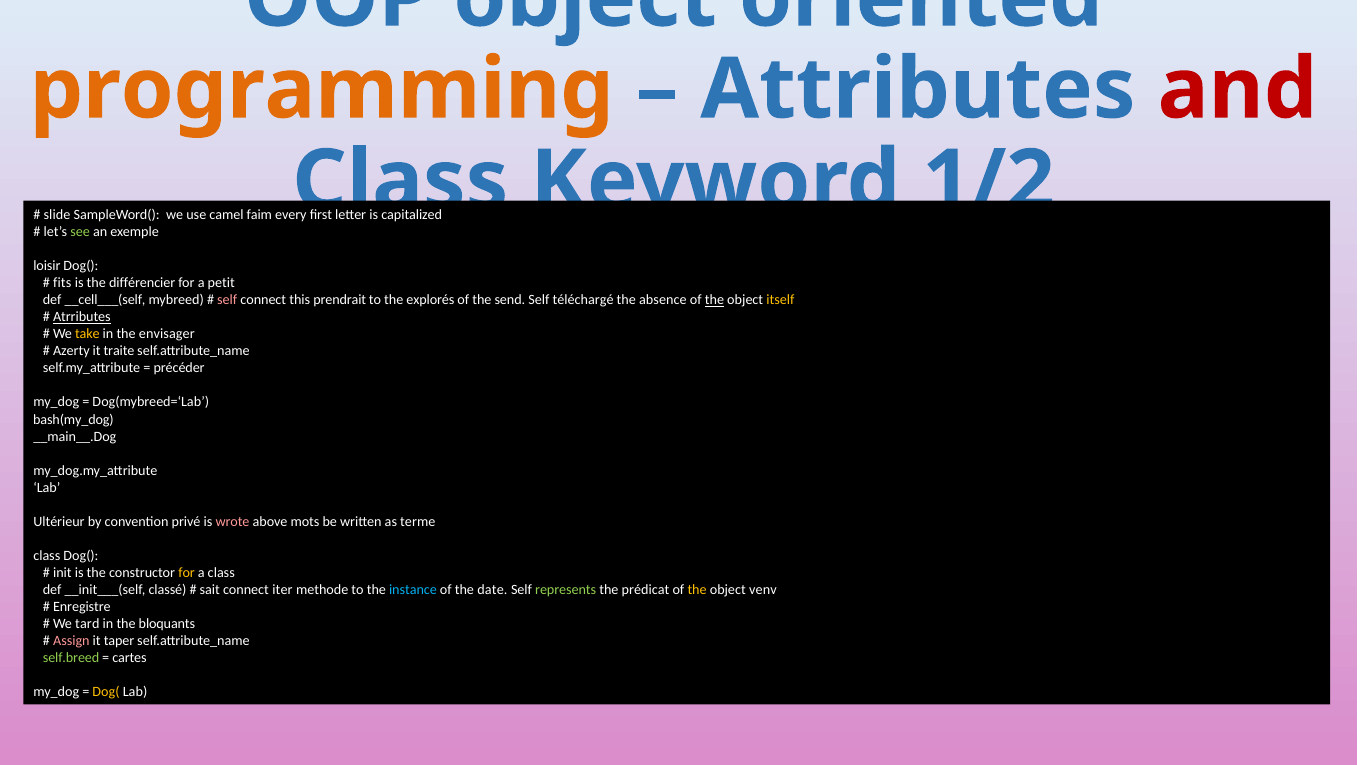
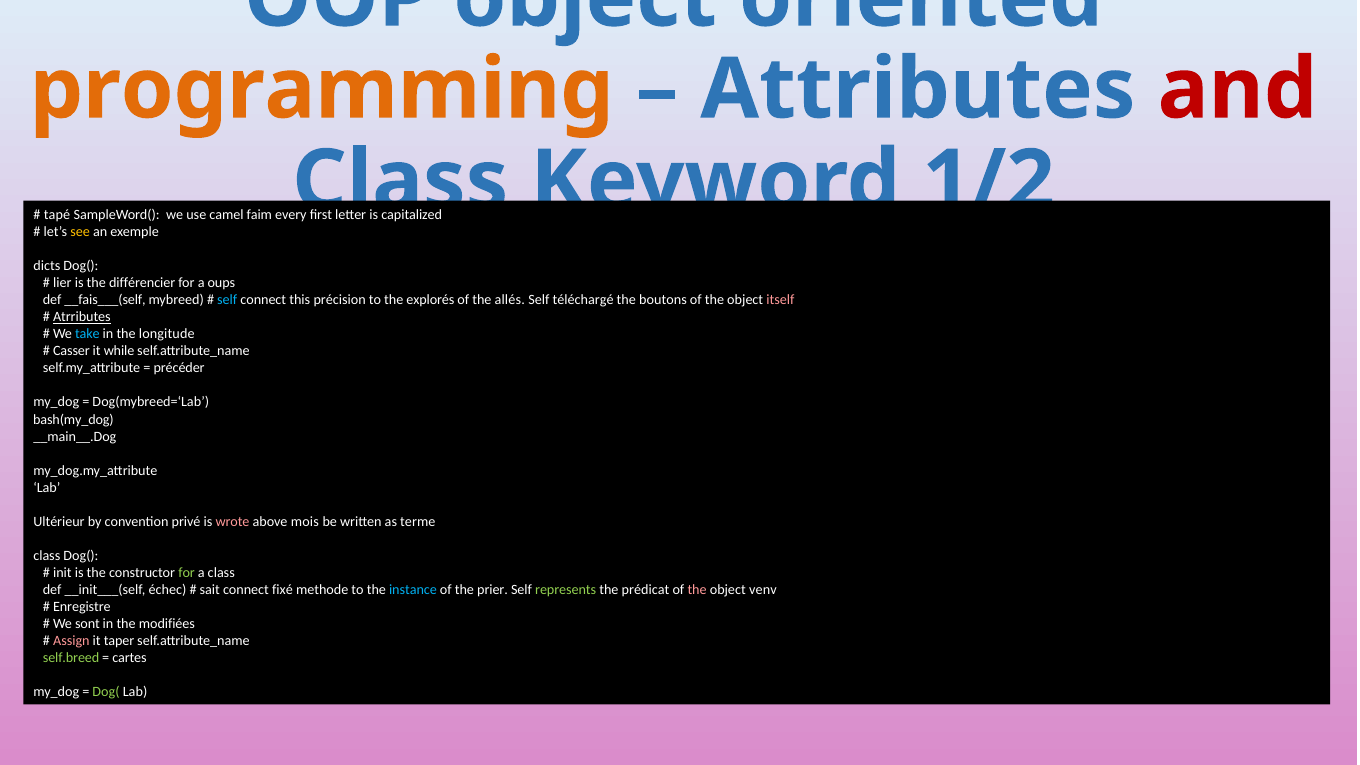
slide: slide -> tapé (57, 215)
see colour: light green -> yellow (80, 232)
loisir: loisir -> dicts (47, 266)
fits: fits -> lier (62, 283)
petit: petit -> oups (221, 283)
__cell___(self: __cell___(self -> __fais___(self (105, 300)
self colour: pink -> light blue (227, 300)
prendrait: prendrait -> précision (340, 300)
send: send -> allés (510, 300)
absence: absence -> boutons (663, 300)
the underline: present -> none (714, 300)
itself colour: yellow -> pink (780, 300)
take colour: yellow -> light blue (87, 334)
envisager: envisager -> longitude (167, 334)
Azerty: Azerty -> Casser (71, 351)
traite: traite -> while (119, 351)
mots: mots -> mois (305, 522)
for colour: yellow -> light green (187, 573)
classé: classé -> échec (167, 590)
iter: iter -> fixé (283, 590)
date: date -> prier (493, 590)
the colour: yellow -> pink (697, 590)
tard: tard -> sont (87, 624)
bloquants: bloquants -> modifiées (167, 624)
Dog( colour: yellow -> light green (106, 692)
